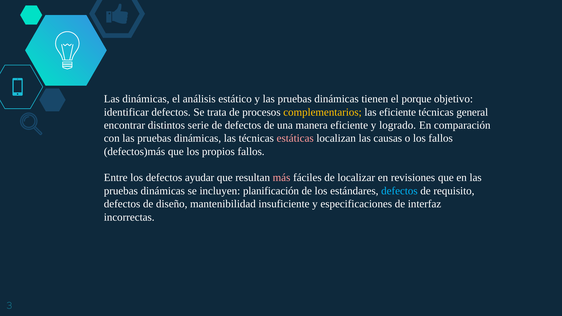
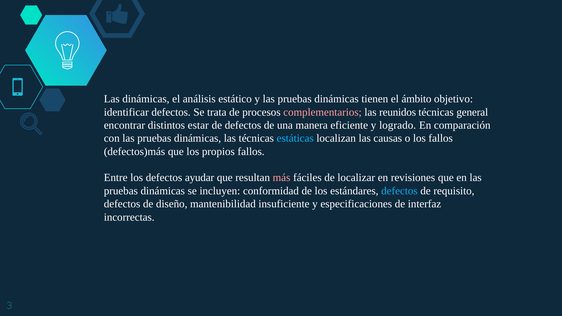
porque: porque -> ámbito (417, 99)
complementarios colour: yellow -> pink (322, 112)
las eficiente: eficiente -> reunidos (398, 112)
serie: serie -> estar (198, 125)
estáticas colour: pink -> light blue (295, 138)
planificación: planificación -> conformidad (271, 191)
